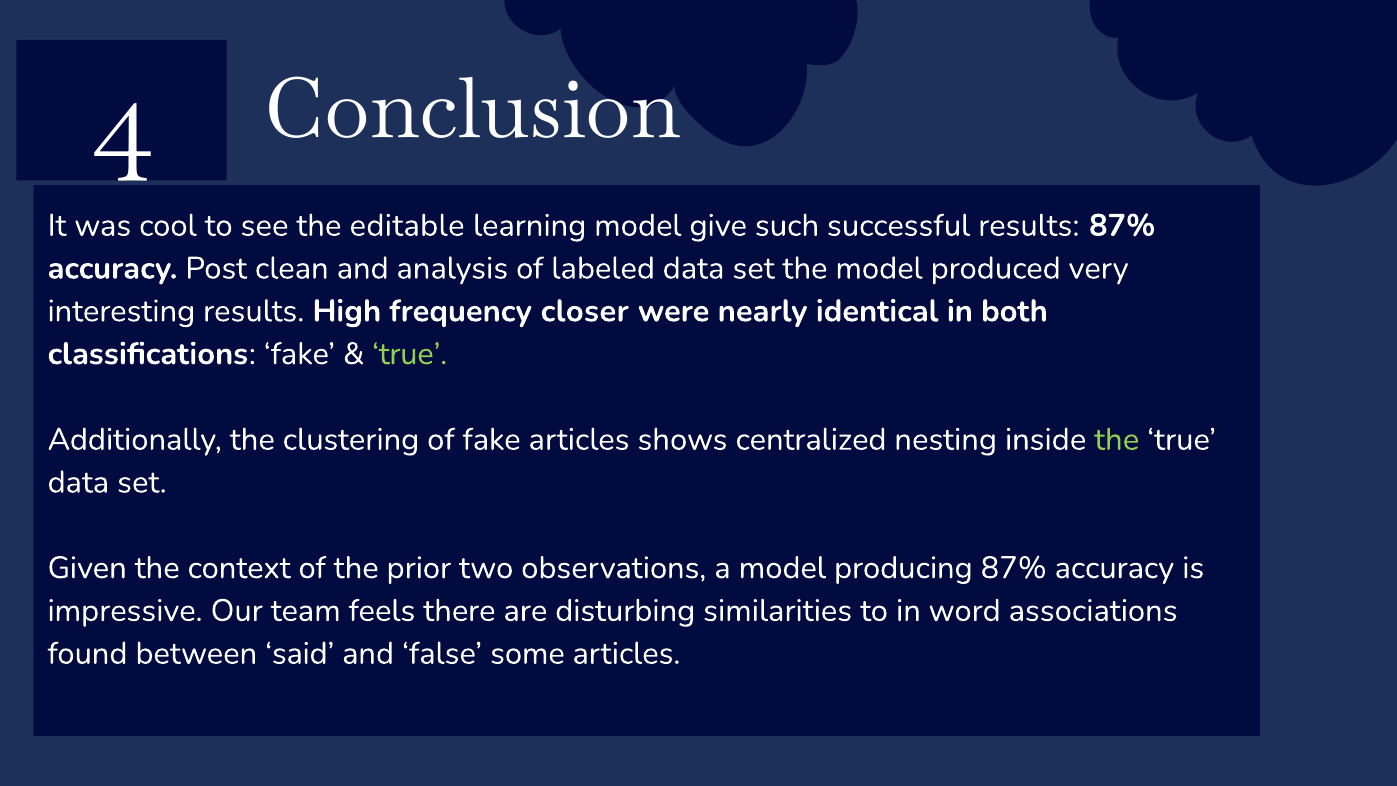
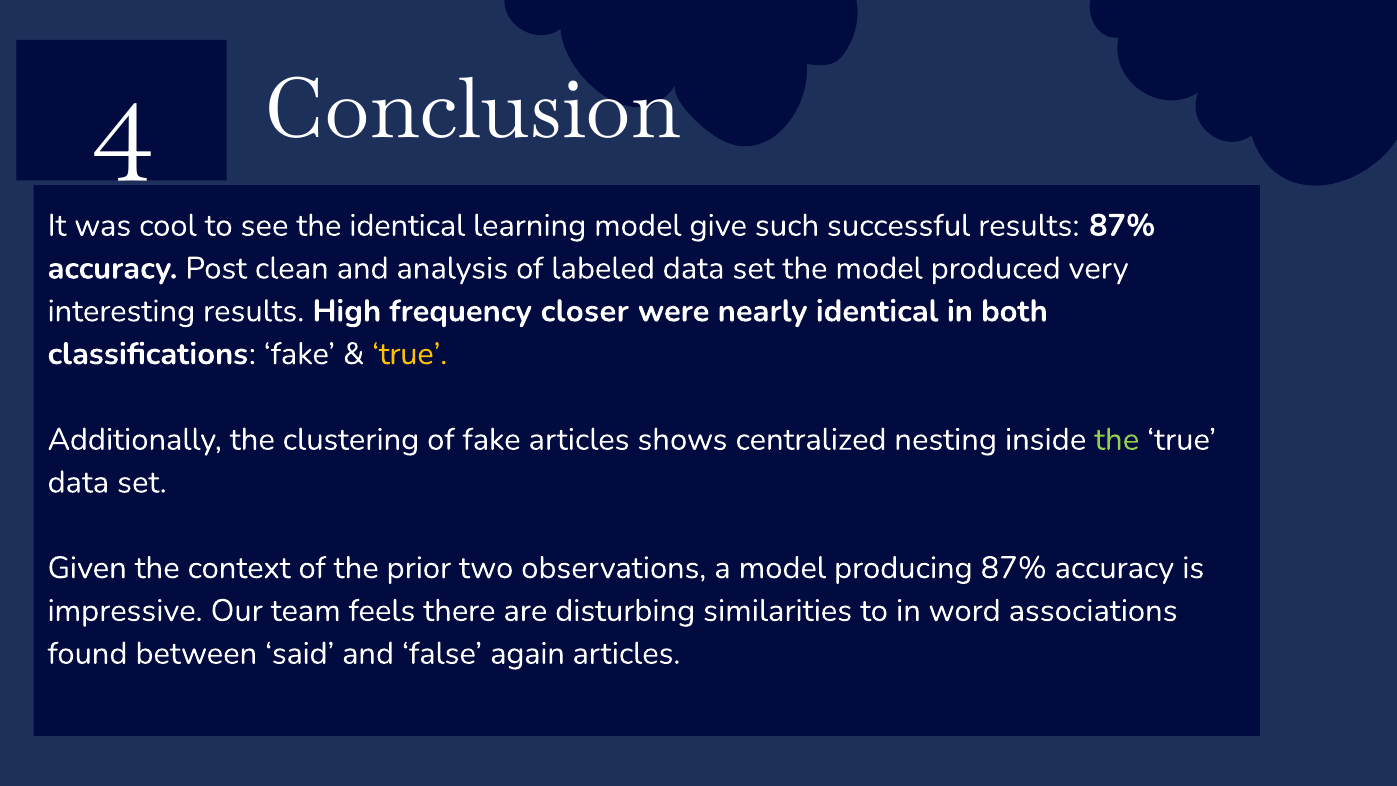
the editable: editable -> identical (407, 225)
true colour: light green -> yellow (410, 354)
some: some -> again (528, 653)
